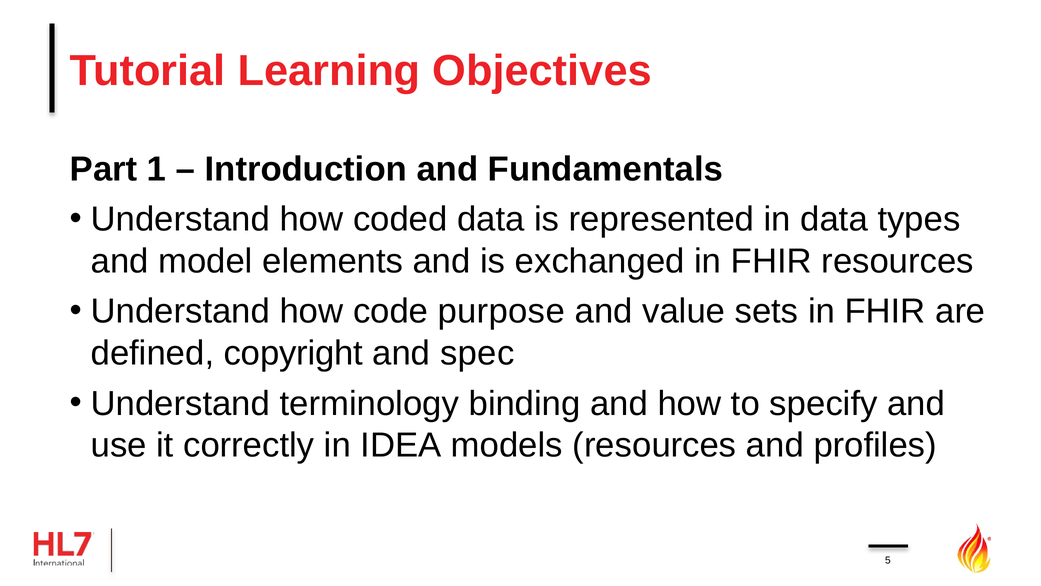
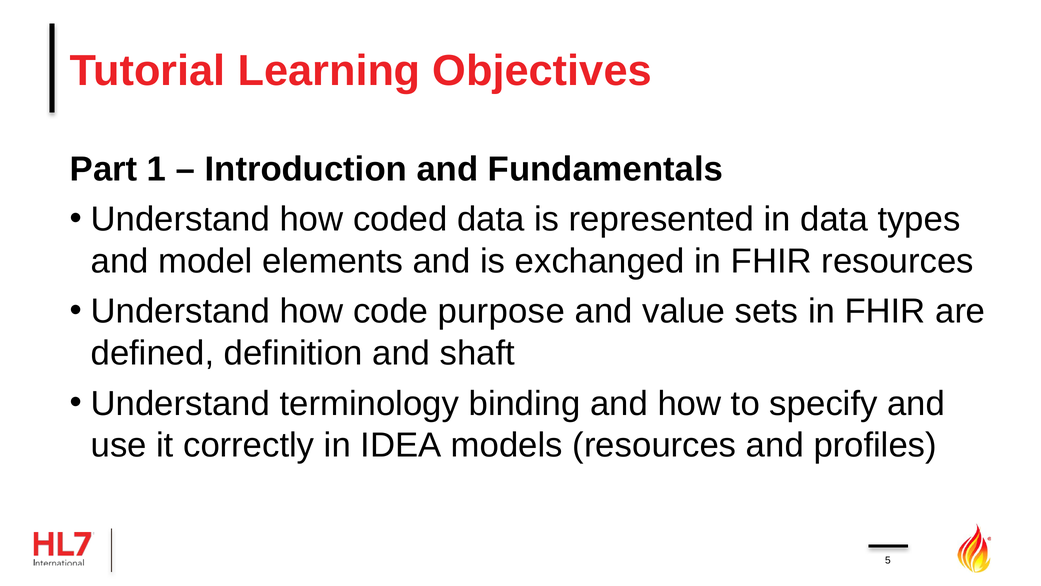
copyright: copyright -> definition (293, 353)
spec: spec -> shaft (477, 353)
